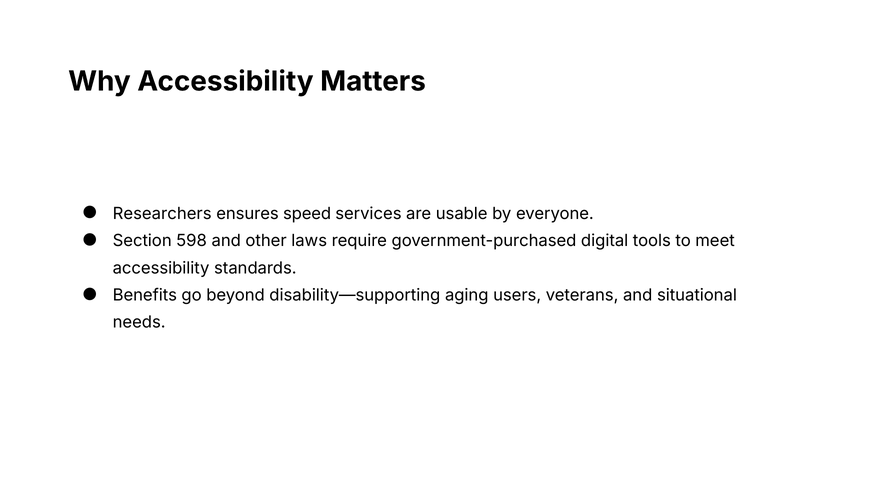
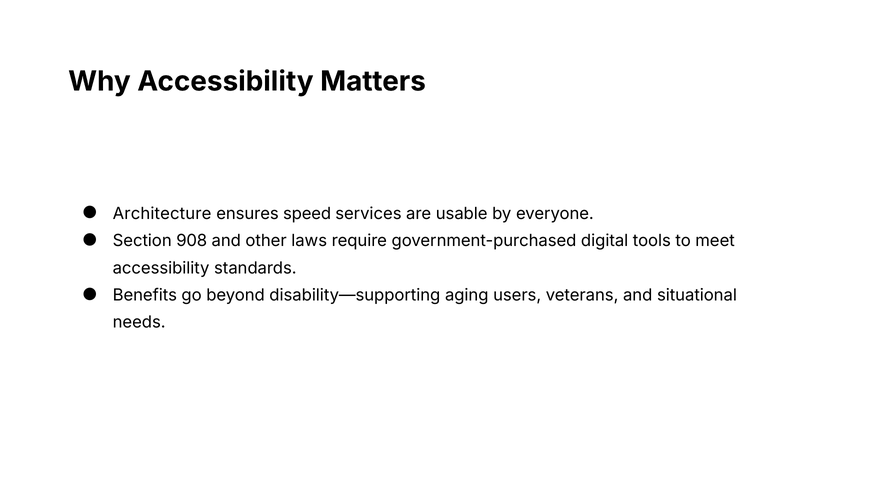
Researchers: Researchers -> Architecture (162, 213)
598: 598 -> 908 (192, 241)
